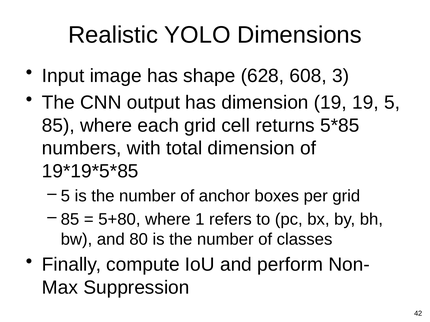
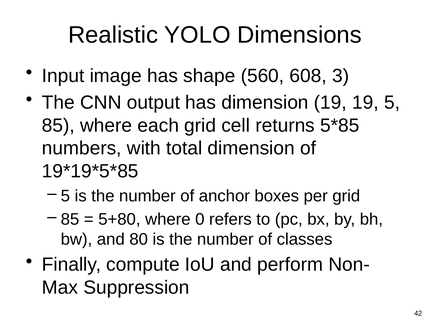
628: 628 -> 560 (262, 76)
1: 1 -> 0 (200, 220)
